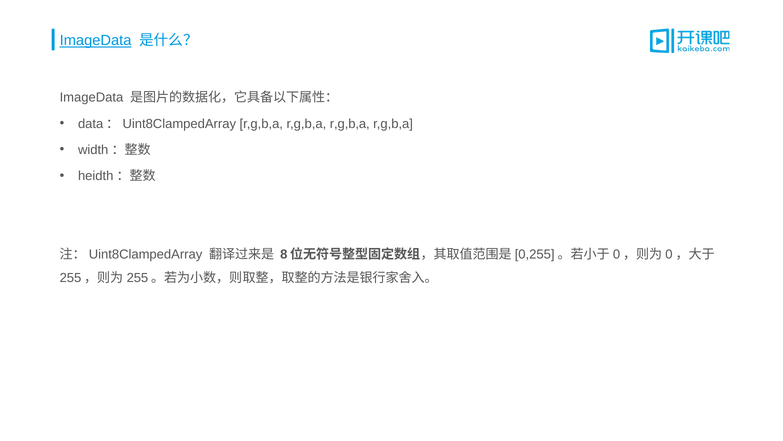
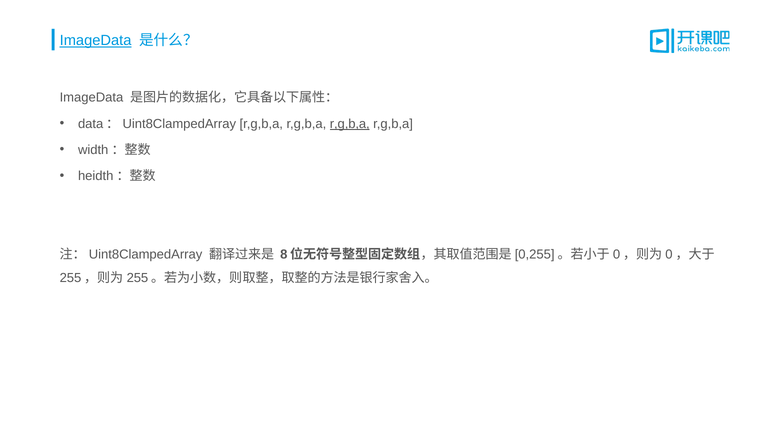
r,g,b,a underline: none -> present (350, 124)
